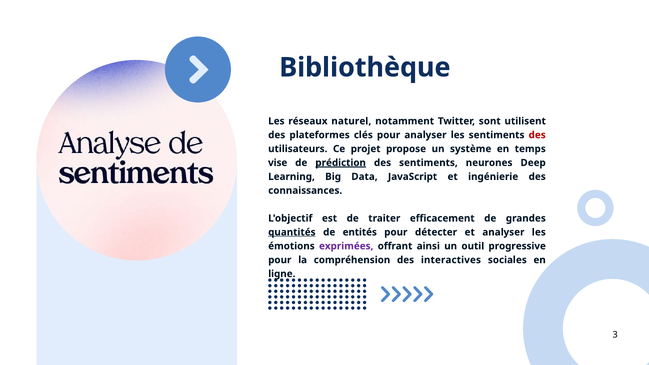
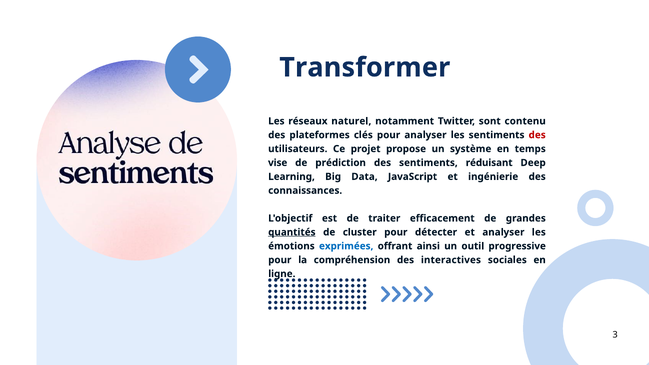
Bibliothèque: Bibliothèque -> Transformer (365, 67)
utilisent: utilisent -> contenu (525, 121)
prédiction underline: present -> none (341, 163)
neurones: neurones -> réduisant (489, 163)
entités: entités -> cluster (360, 232)
exprimées colour: purple -> blue (346, 246)
